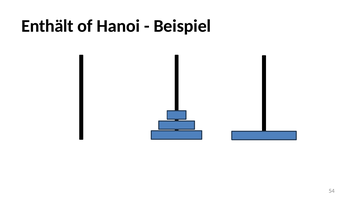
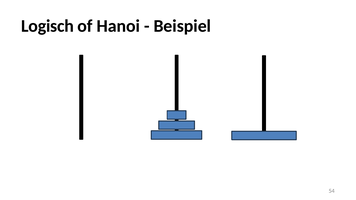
Enthält: Enthält -> Logisch (47, 26)
